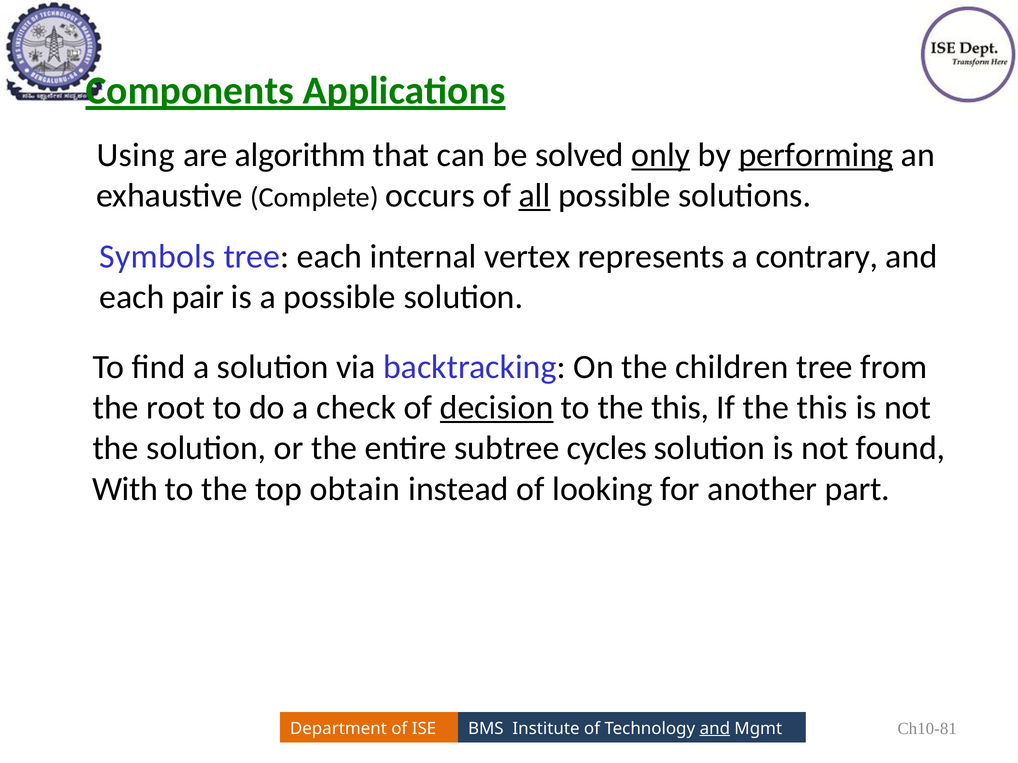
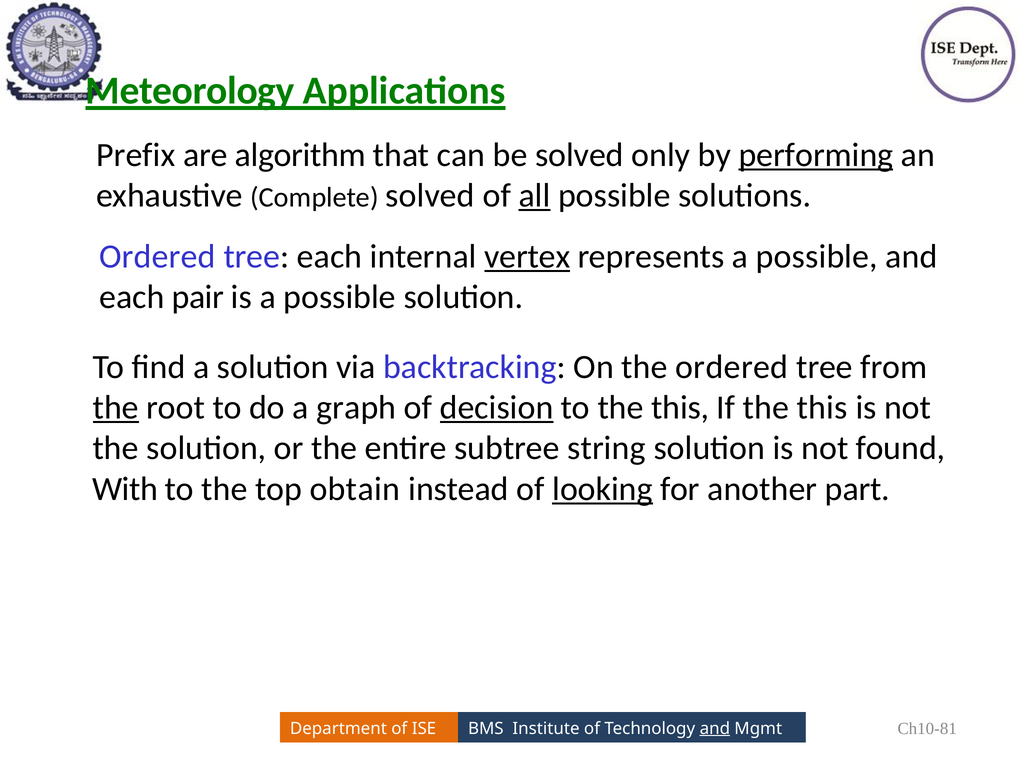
Components: Components -> Meteorology (190, 91)
Using: Using -> Prefix (136, 155)
only underline: present -> none (661, 155)
Complete occurs: occurs -> solved (430, 196)
Symbols: Symbols -> Ordered (158, 257)
vertex underline: none -> present (527, 257)
represents a contrary: contrary -> possible (817, 257)
the children: children -> ordered (732, 367)
the underline: none -> present (116, 408)
check: check -> graph (356, 408)
cycles: cycles -> string (606, 449)
looking underline: none -> present (602, 489)
